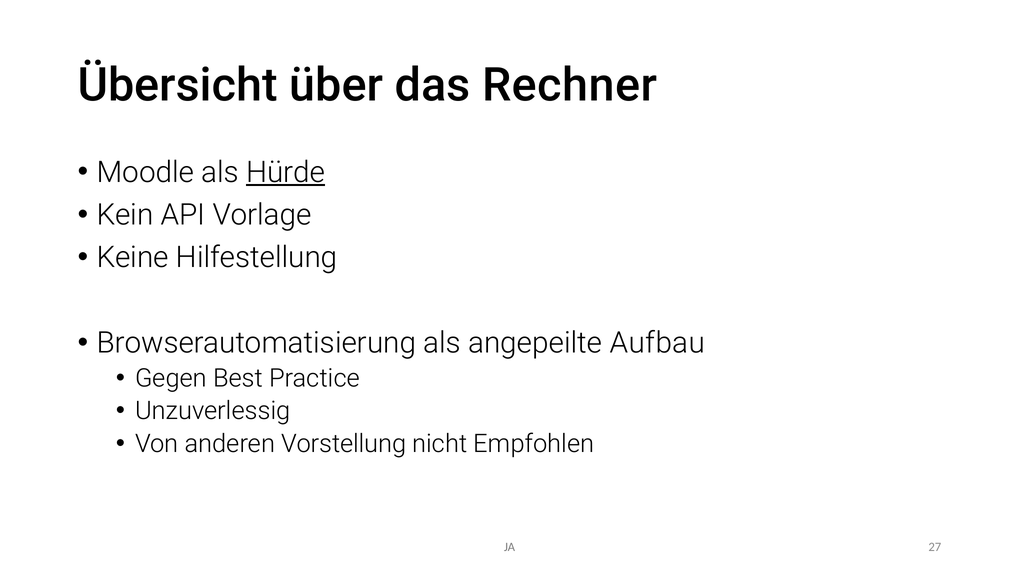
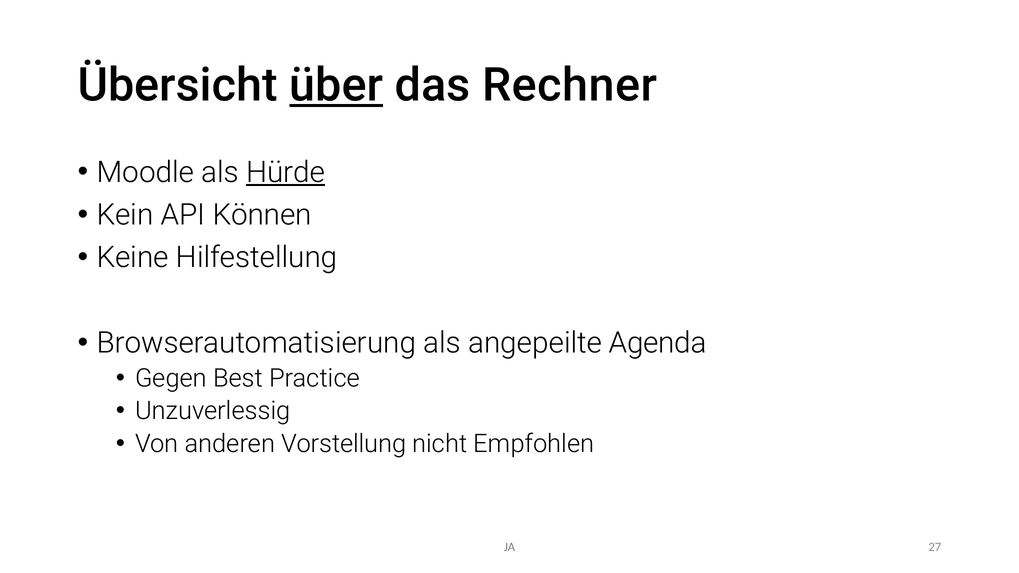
über underline: none -> present (336, 86)
Vorlage: Vorlage -> Können (262, 215)
Aufbau: Aufbau -> Agenda (658, 343)
